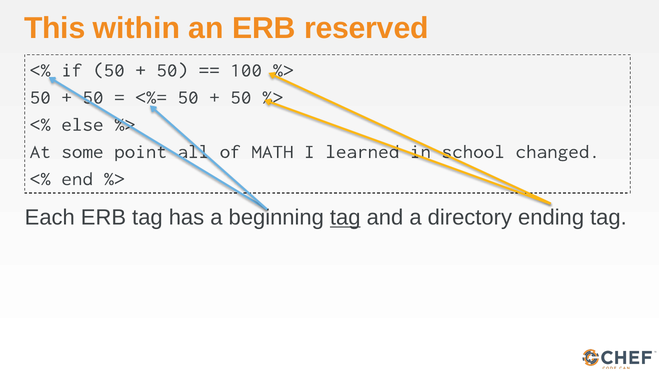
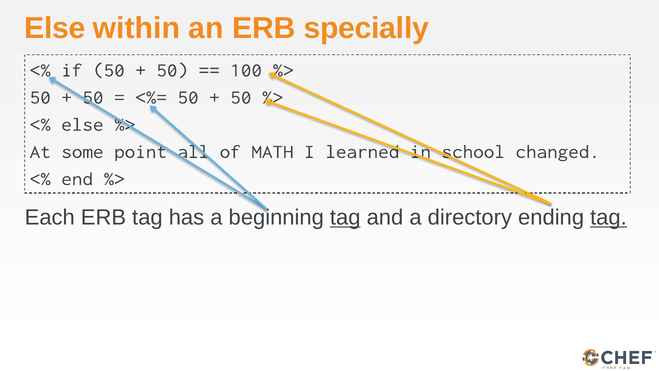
This: This -> Else (55, 28)
reserved: reserved -> specially (366, 28)
tag underline: none -> present (608, 217)
